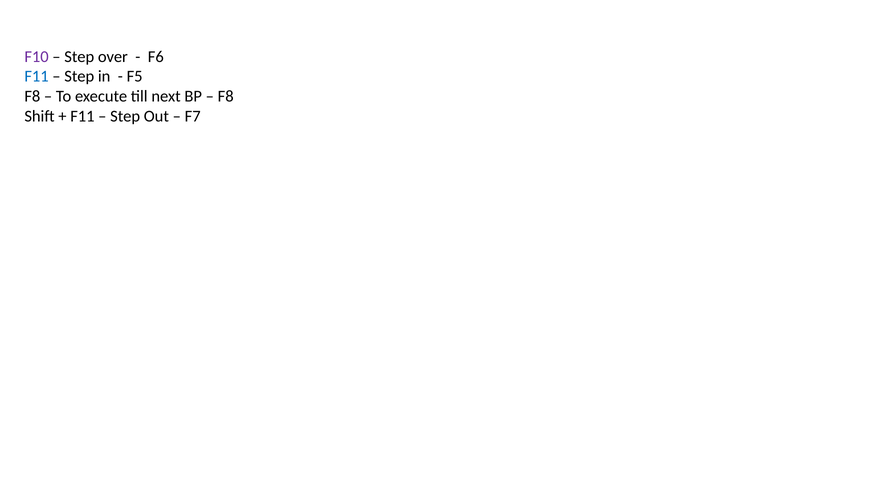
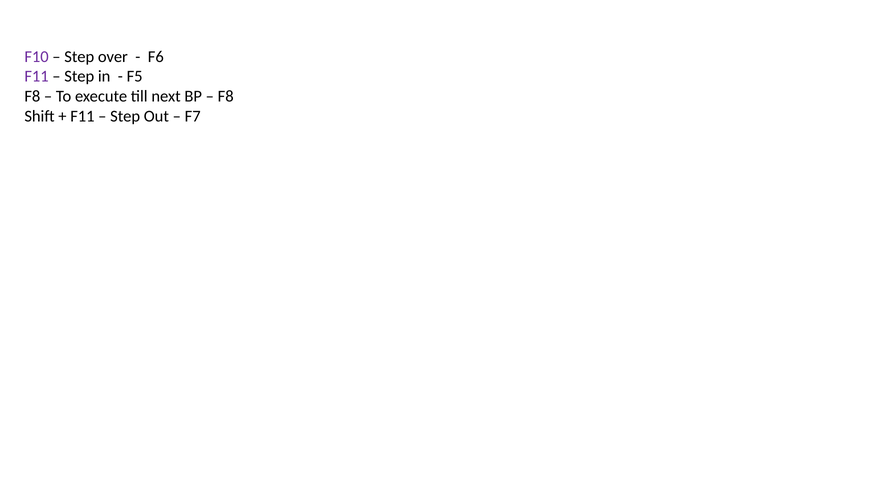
F11 colour: blue -> purple (37, 76)
